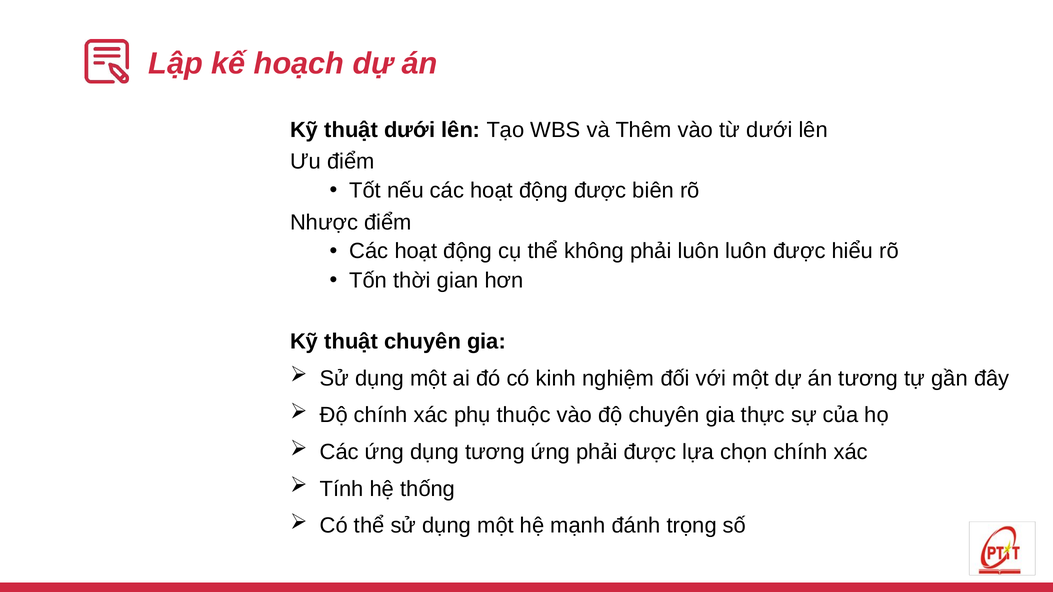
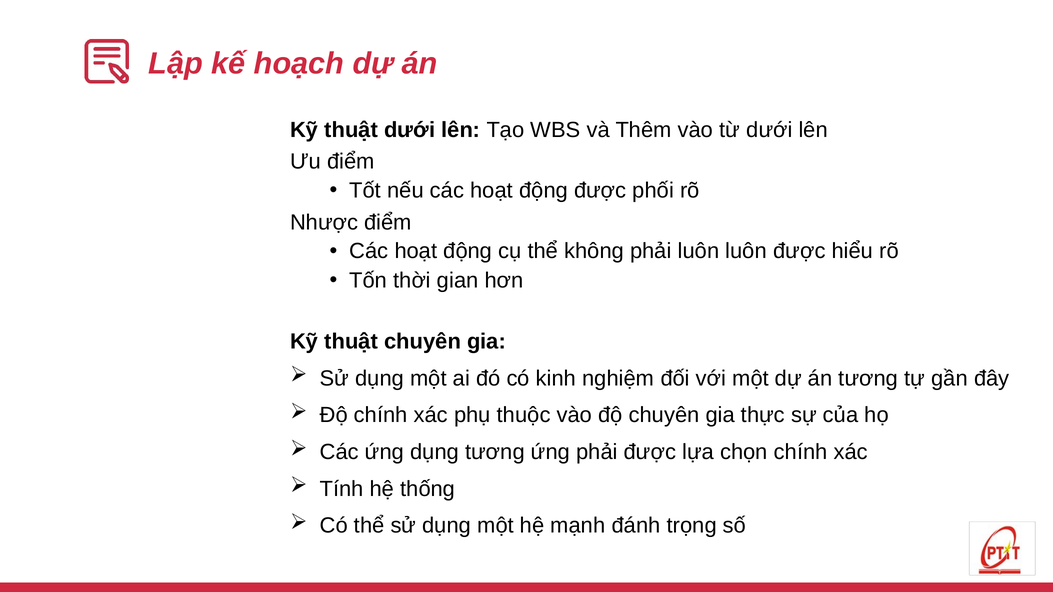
biên: biên -> phối (653, 191)
